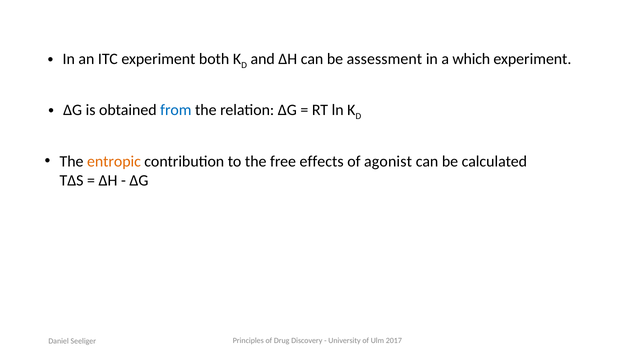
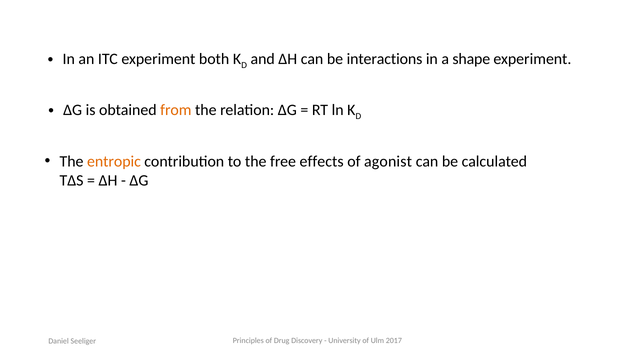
assessment: assessment -> interactions (385, 59)
which: which -> shape (471, 59)
from colour: blue -> orange (176, 110)
